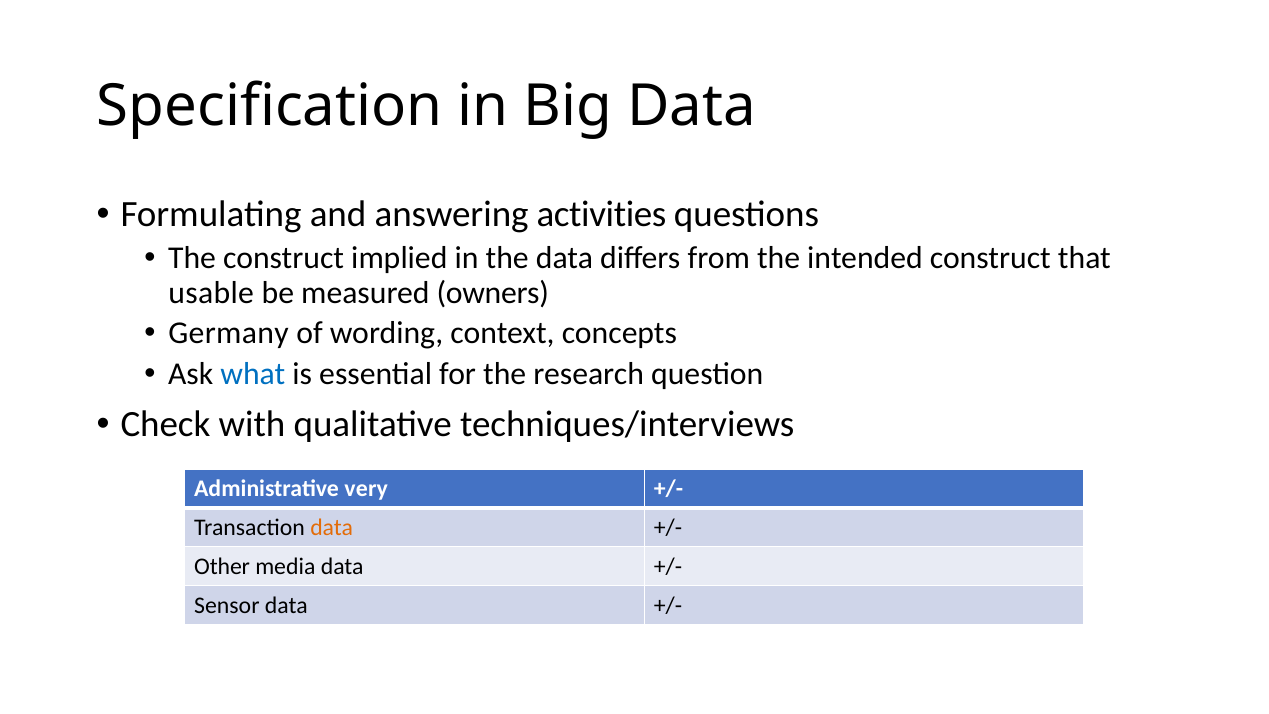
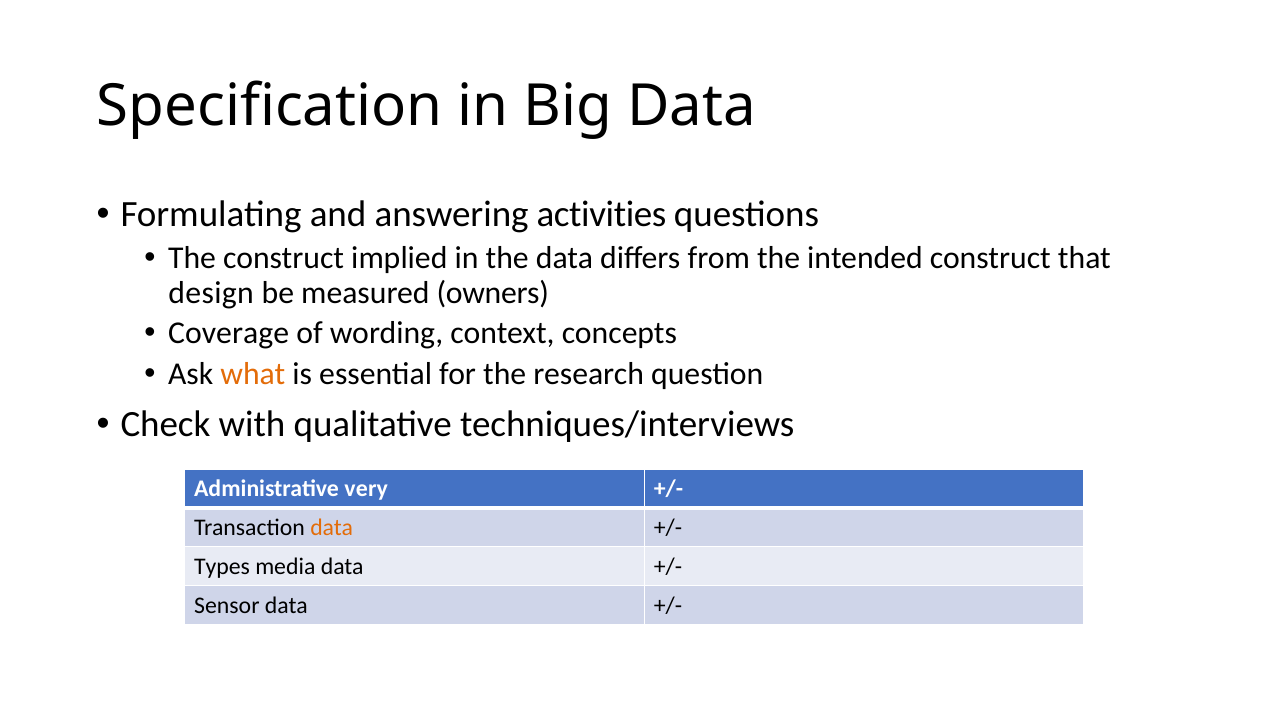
usable: usable -> design (211, 293)
Germany: Germany -> Coverage (229, 333)
what colour: blue -> orange (253, 374)
Other: Other -> Types (222, 566)
